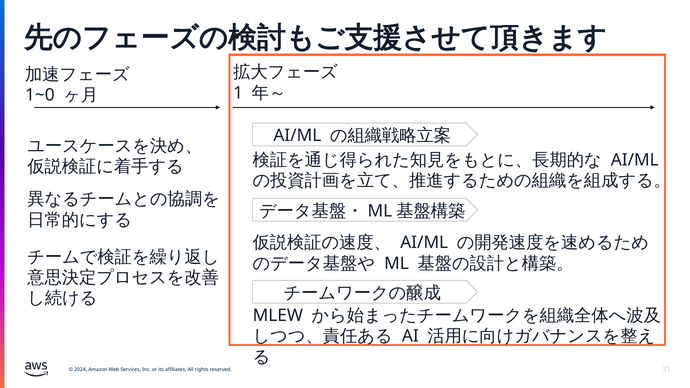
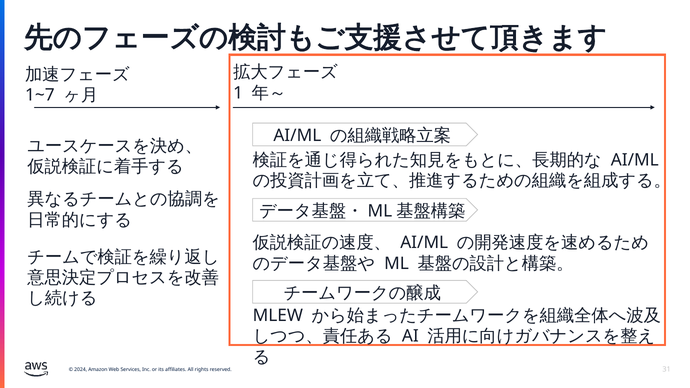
1~0: 1~0 -> 1~7 (40, 95)
